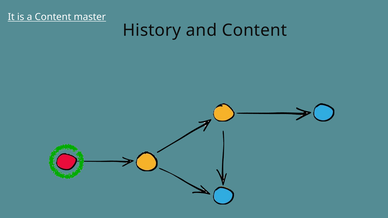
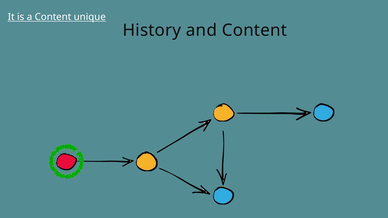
master: master -> unique (90, 17)
